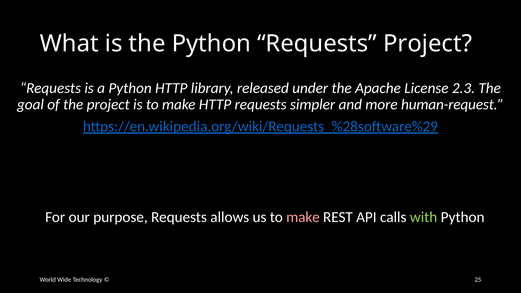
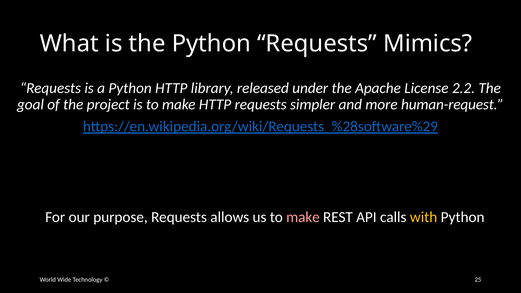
Requests Project: Project -> Mimics (428, 44)
2.3: 2.3 -> 2.2 (463, 88)
with colour: light green -> yellow (424, 217)
